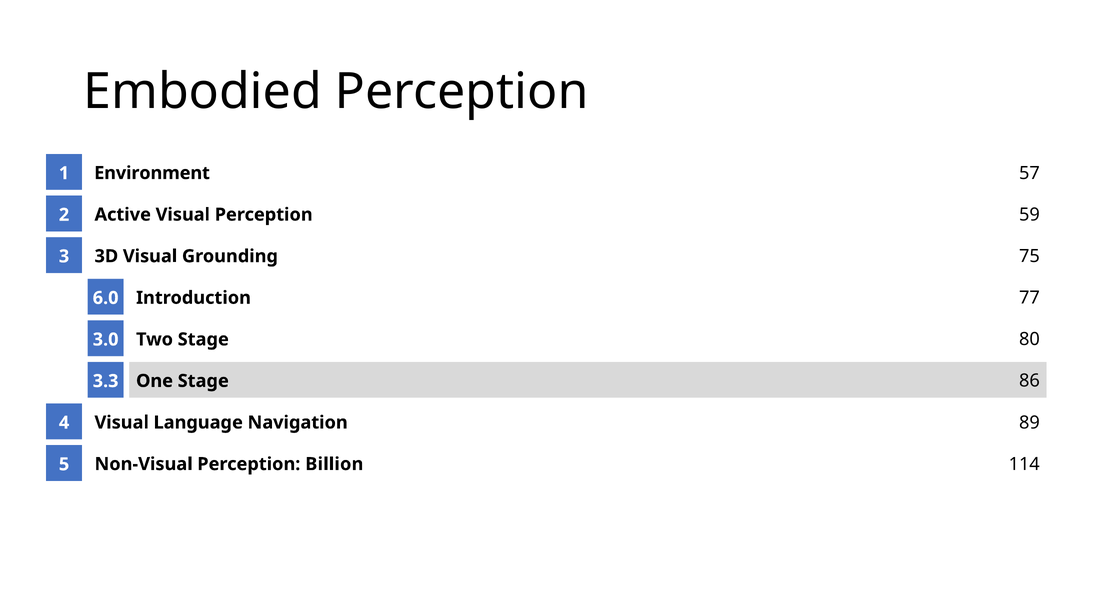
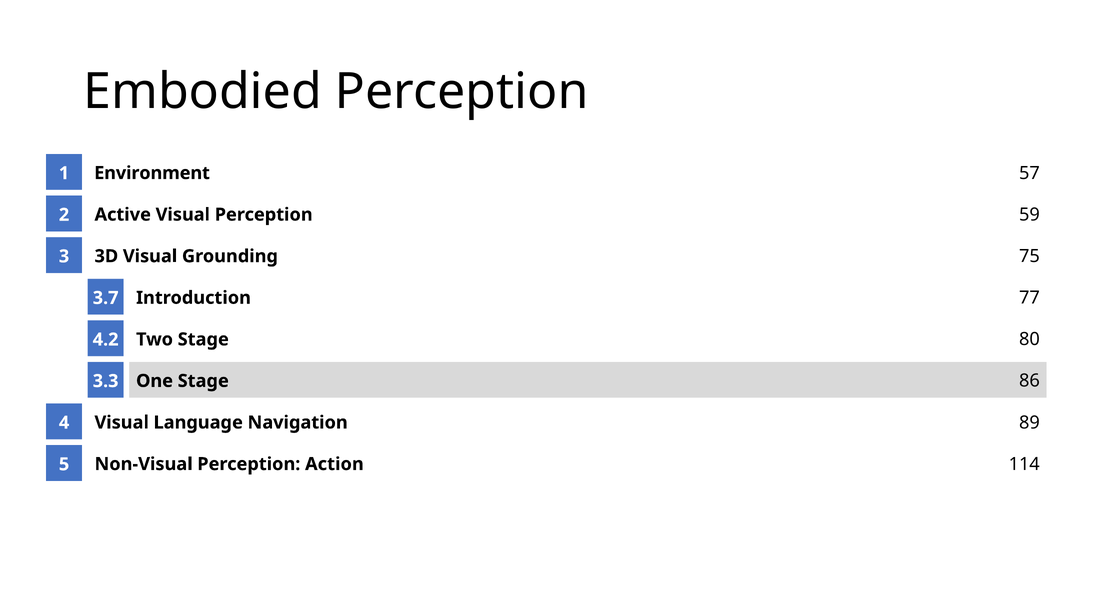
6.0: 6.0 -> 3.7 (106, 298)
3.0: 3.0 -> 4.2 (106, 339)
Billion: Billion -> Action (334, 464)
